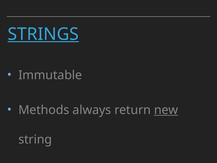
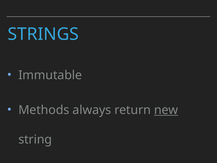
STRINGS underline: present -> none (43, 34)
